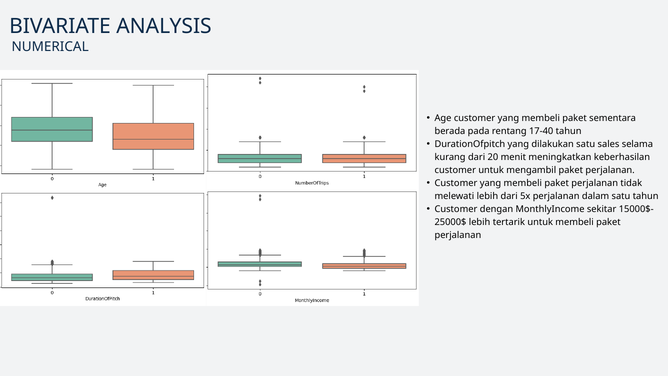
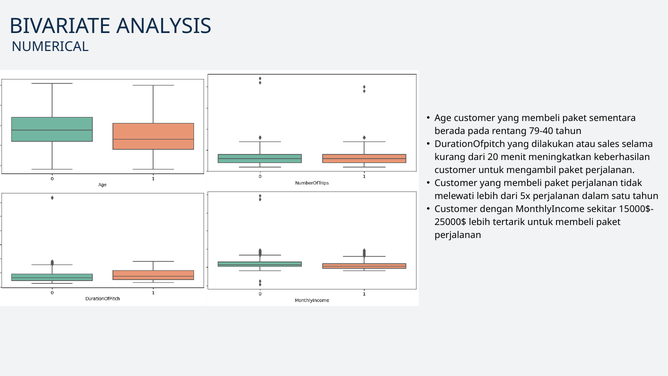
17-40: 17-40 -> 79-40 (541, 131)
dilakukan satu: satu -> atau (586, 144)
